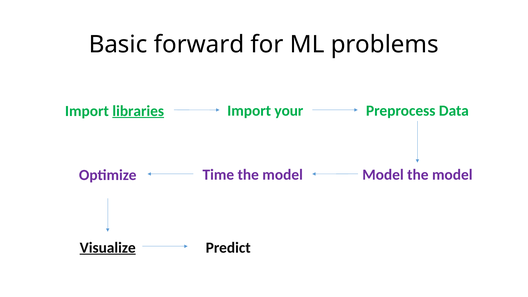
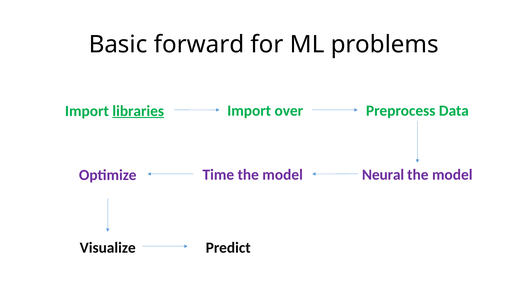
your: your -> over (289, 111)
Model: Model -> Neural (383, 175)
Visualize underline: present -> none (108, 248)
